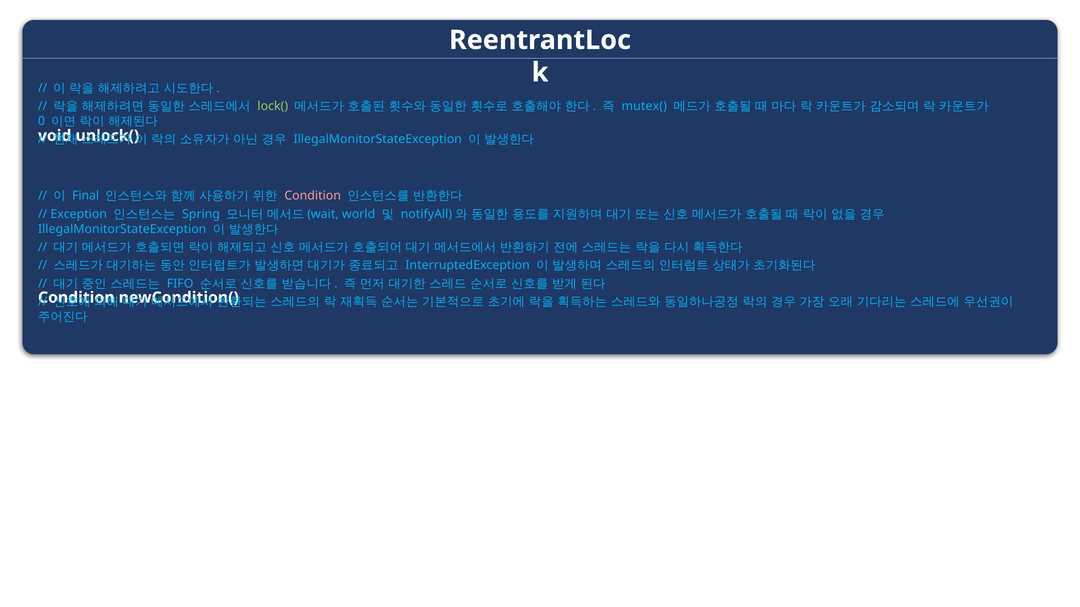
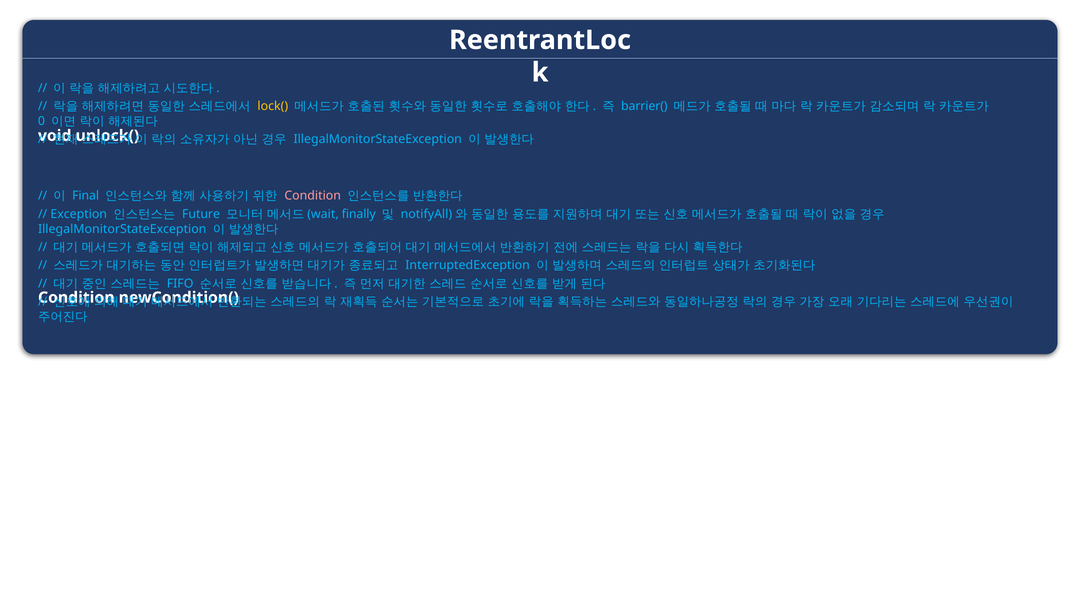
lock( colour: light green -> yellow (273, 106)
mutex(: mutex( -> barrier( (644, 106)
Spring: Spring -> Future (201, 214)
world: world -> finally (359, 214)
